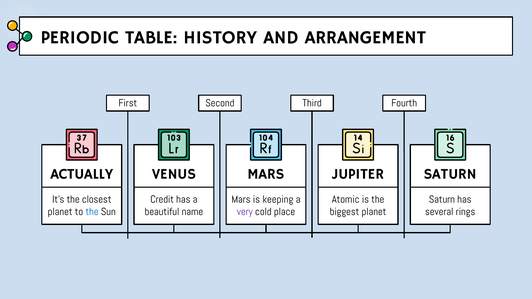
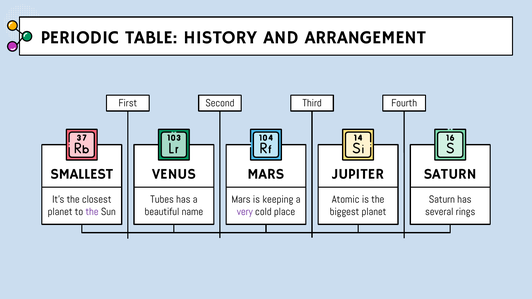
ACTUALLY: ACTUALLY -> SMALLEST (82, 174)
Credit: Credit -> Tubes (162, 200)
the colour: blue -> purple (92, 212)
